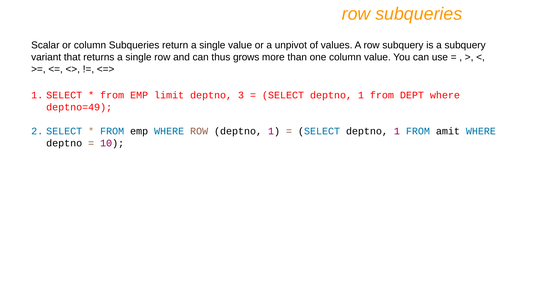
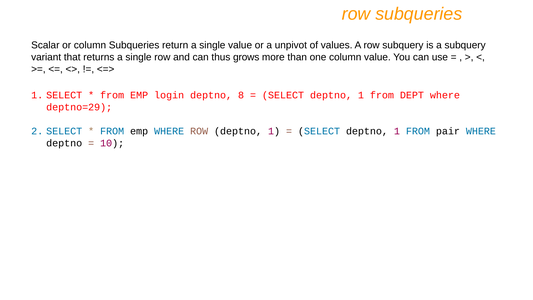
limit: limit -> login (169, 95)
3: 3 -> 8 (241, 95)
deptno=49: deptno=49 -> deptno=29 (79, 107)
amit: amit -> pair (448, 131)
